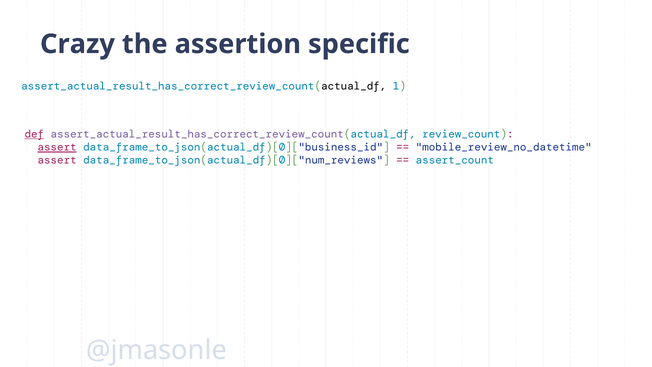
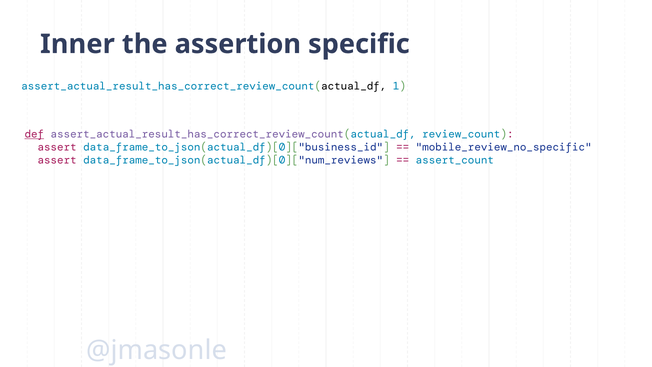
Crazy: Crazy -> Inner (77, 44)
assert underline: present -> none (57, 147)
mobile_review_no_datetime: mobile_review_no_datetime -> mobile_review_no_specific (504, 147)
